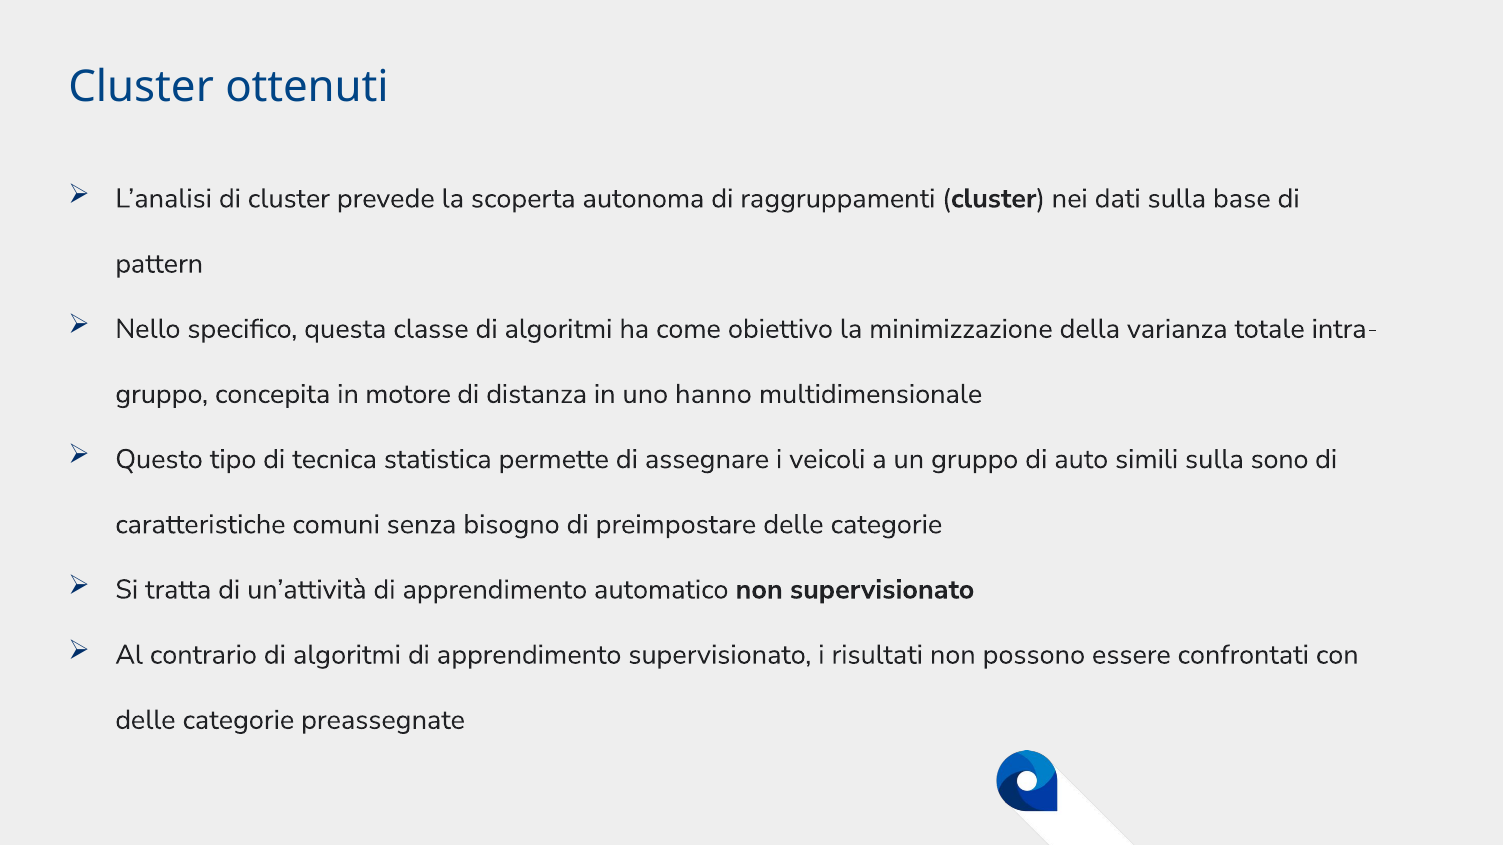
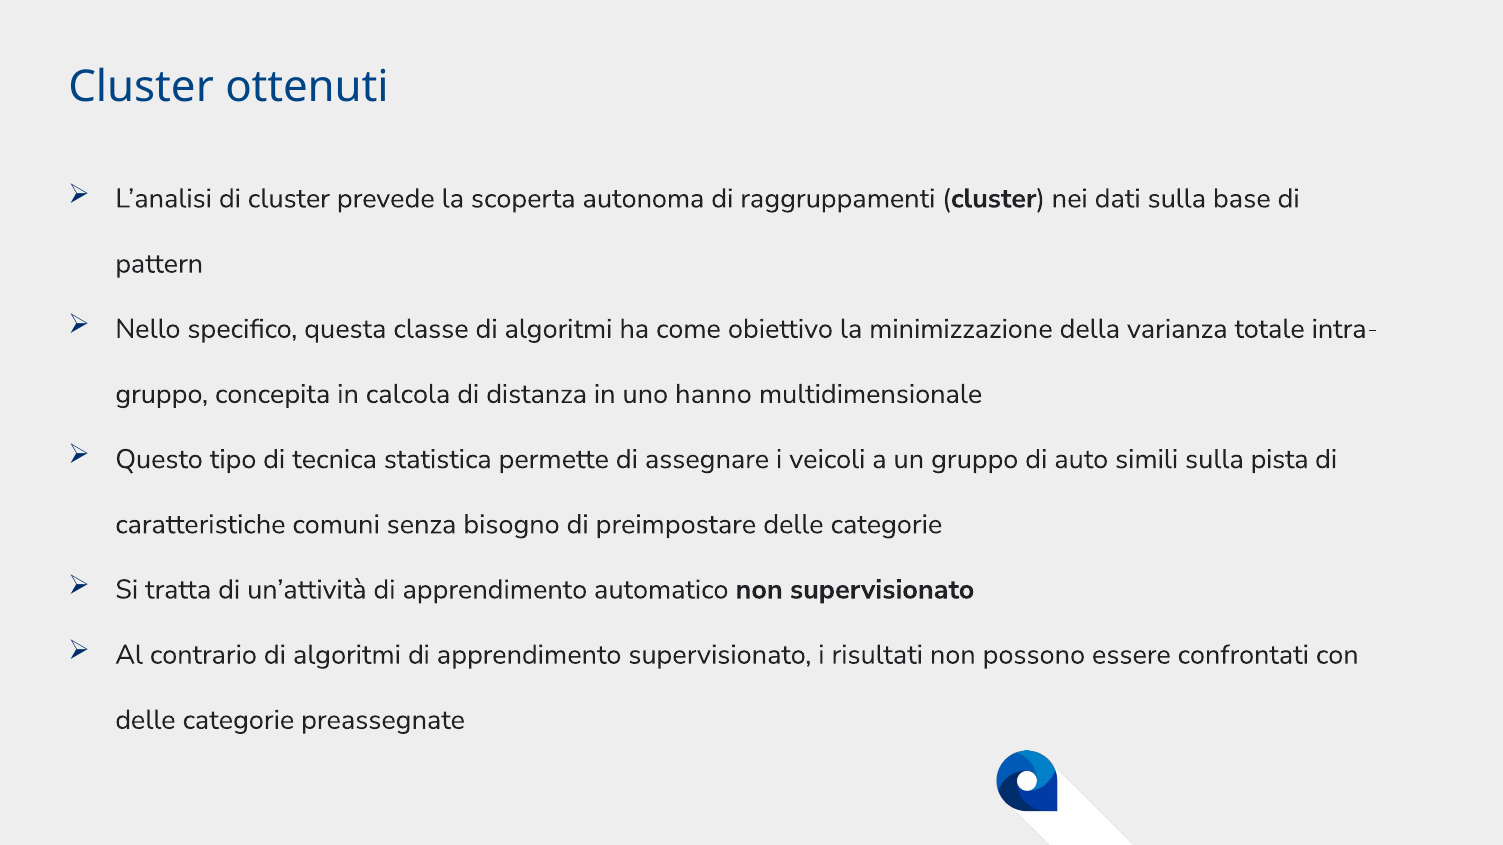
motore: motore -> calcola (408, 394)
sono: sono -> pista (1280, 459)
